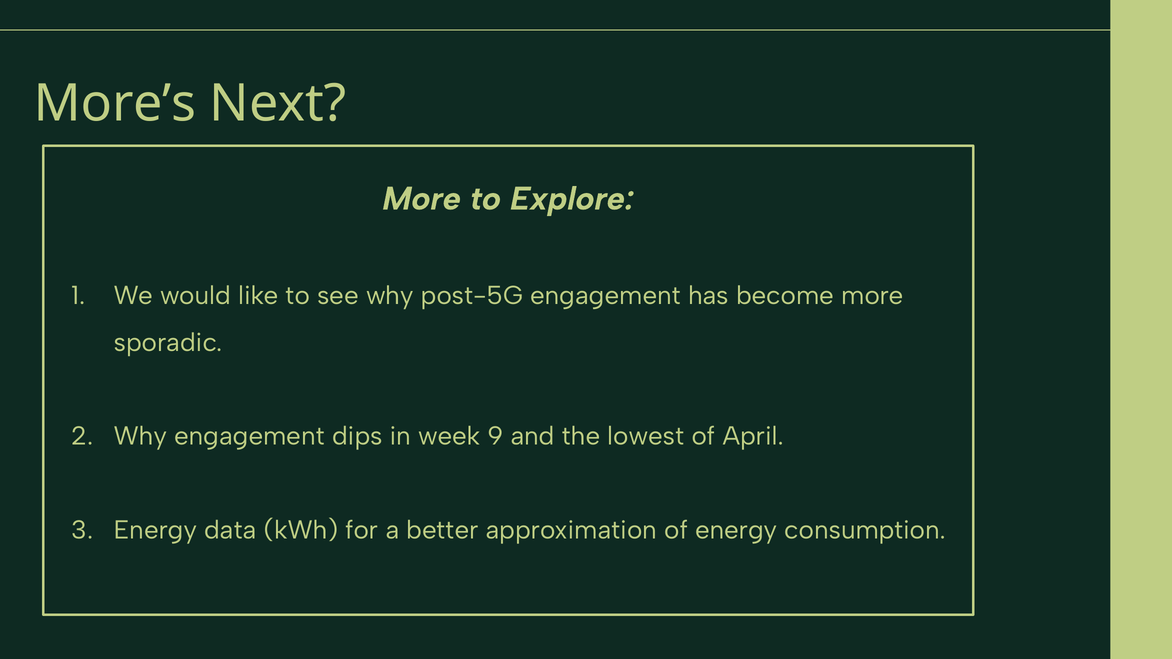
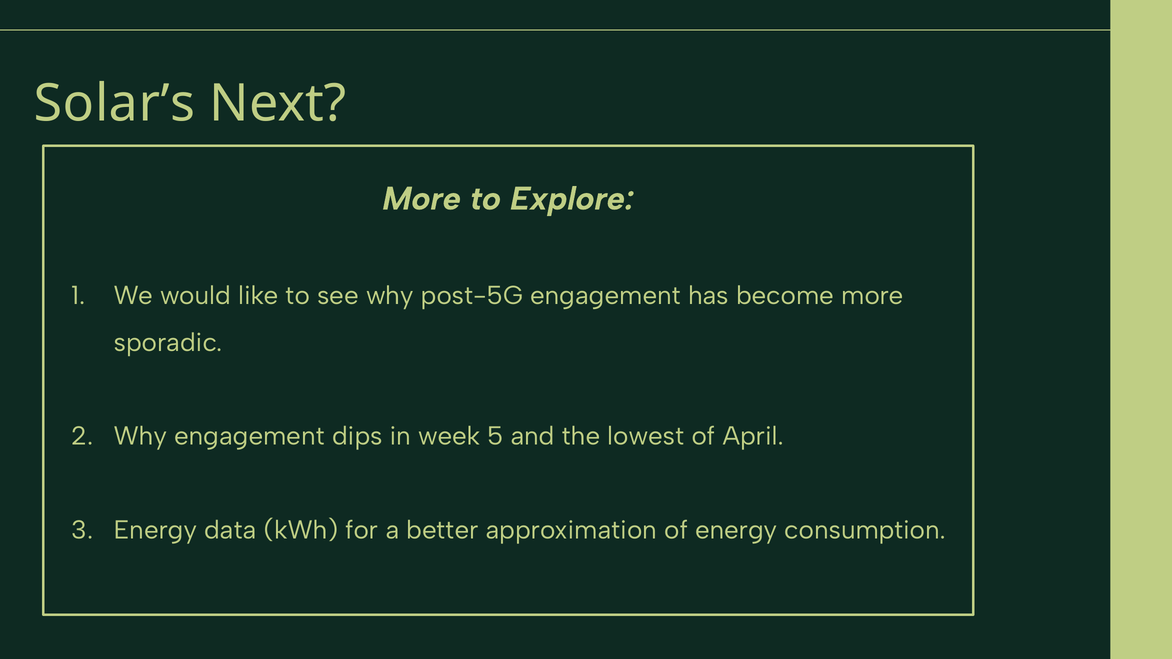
More’s: More’s -> Solar’s (115, 104)
9: 9 -> 5 (495, 436)
